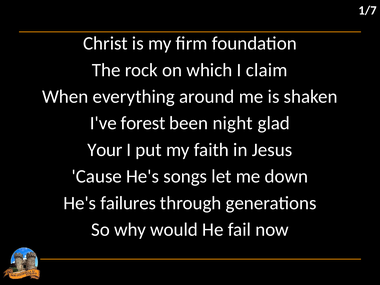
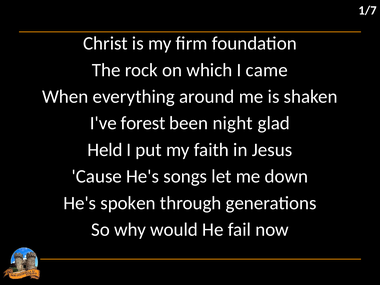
claim: claim -> came (267, 70)
Your: Your -> Held (105, 150)
failures: failures -> spoken (128, 203)
